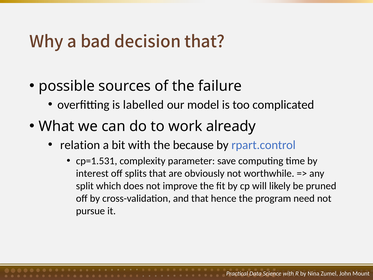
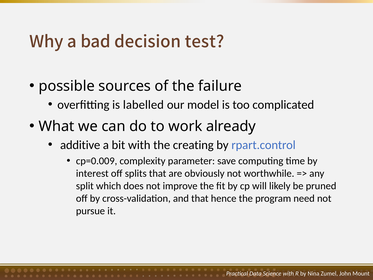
decision that: that -> test (205, 42)
relation: relation -> additive (80, 145)
because: because -> creating (193, 145)
cp=1.531: cp=1.531 -> cp=0.009 (97, 161)
